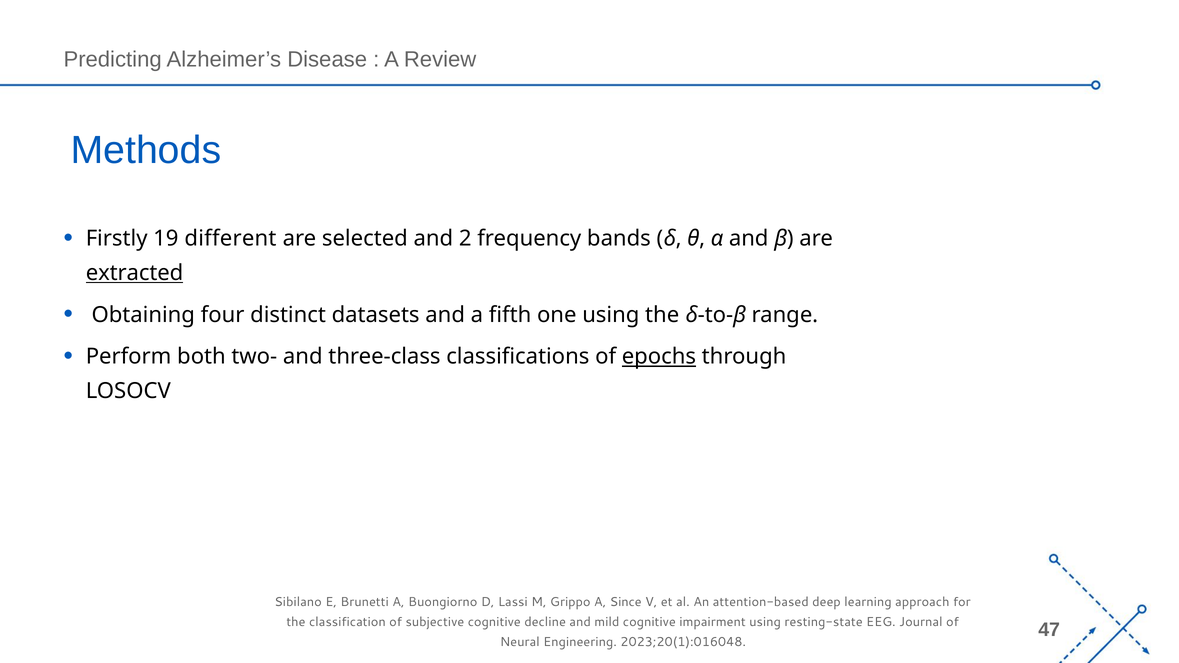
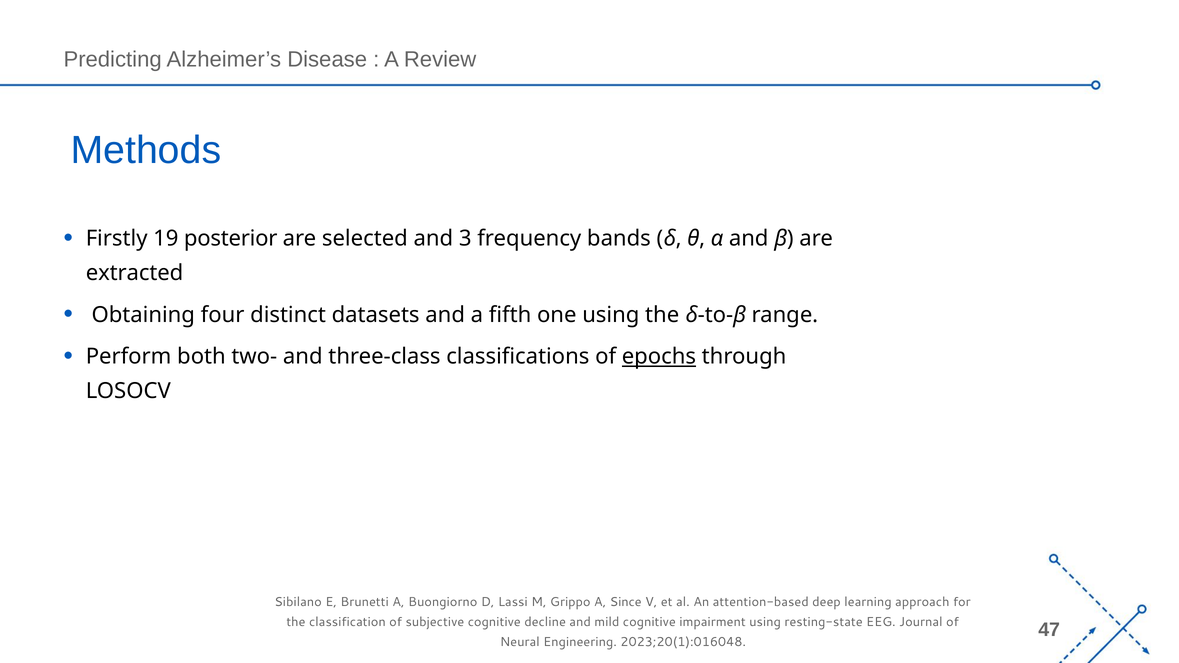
different: different -> posterior (231, 239)
2: 2 -> 3 (465, 239)
extracted underline: present -> none (135, 273)
